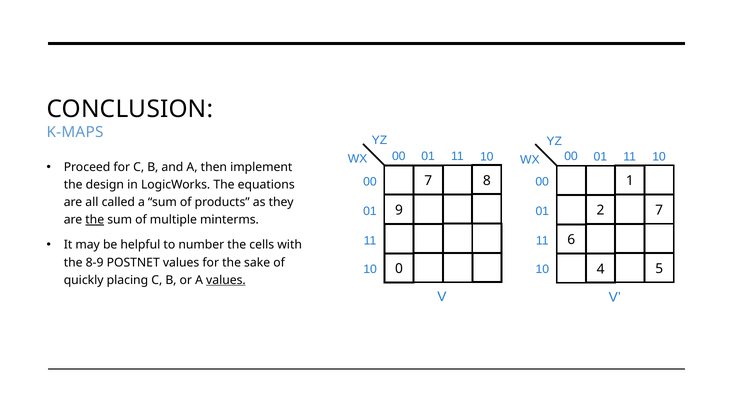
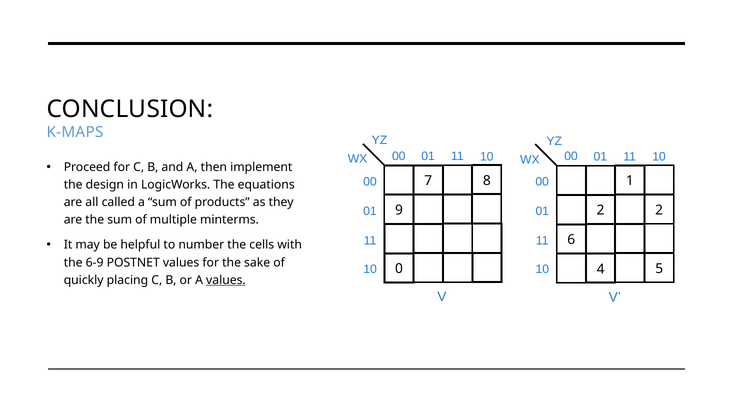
2 7: 7 -> 2 (659, 210)
the underline: present -> none (95, 220)
8-9: 8-9 -> 6-9 (95, 263)
